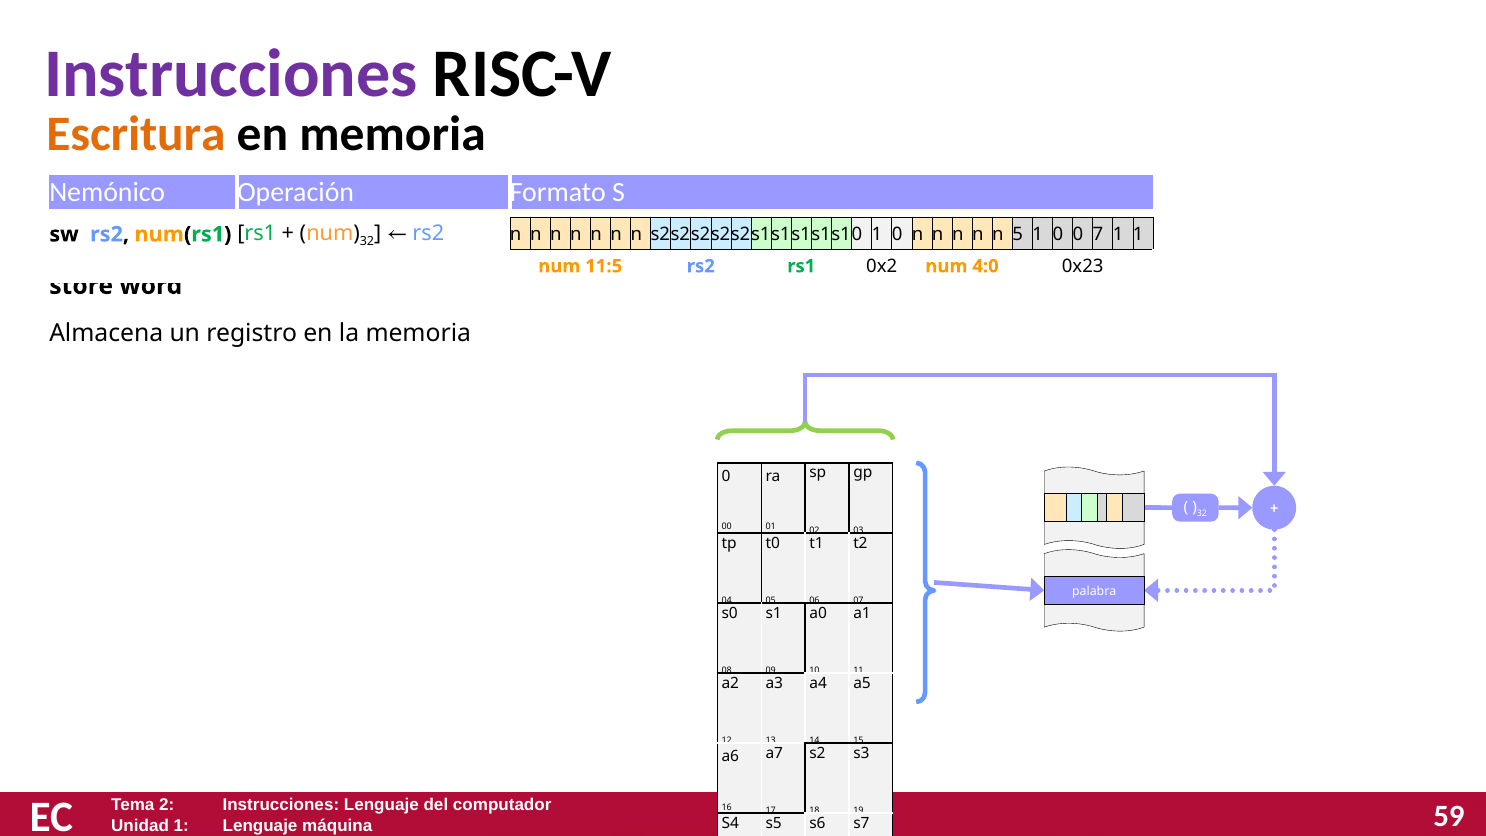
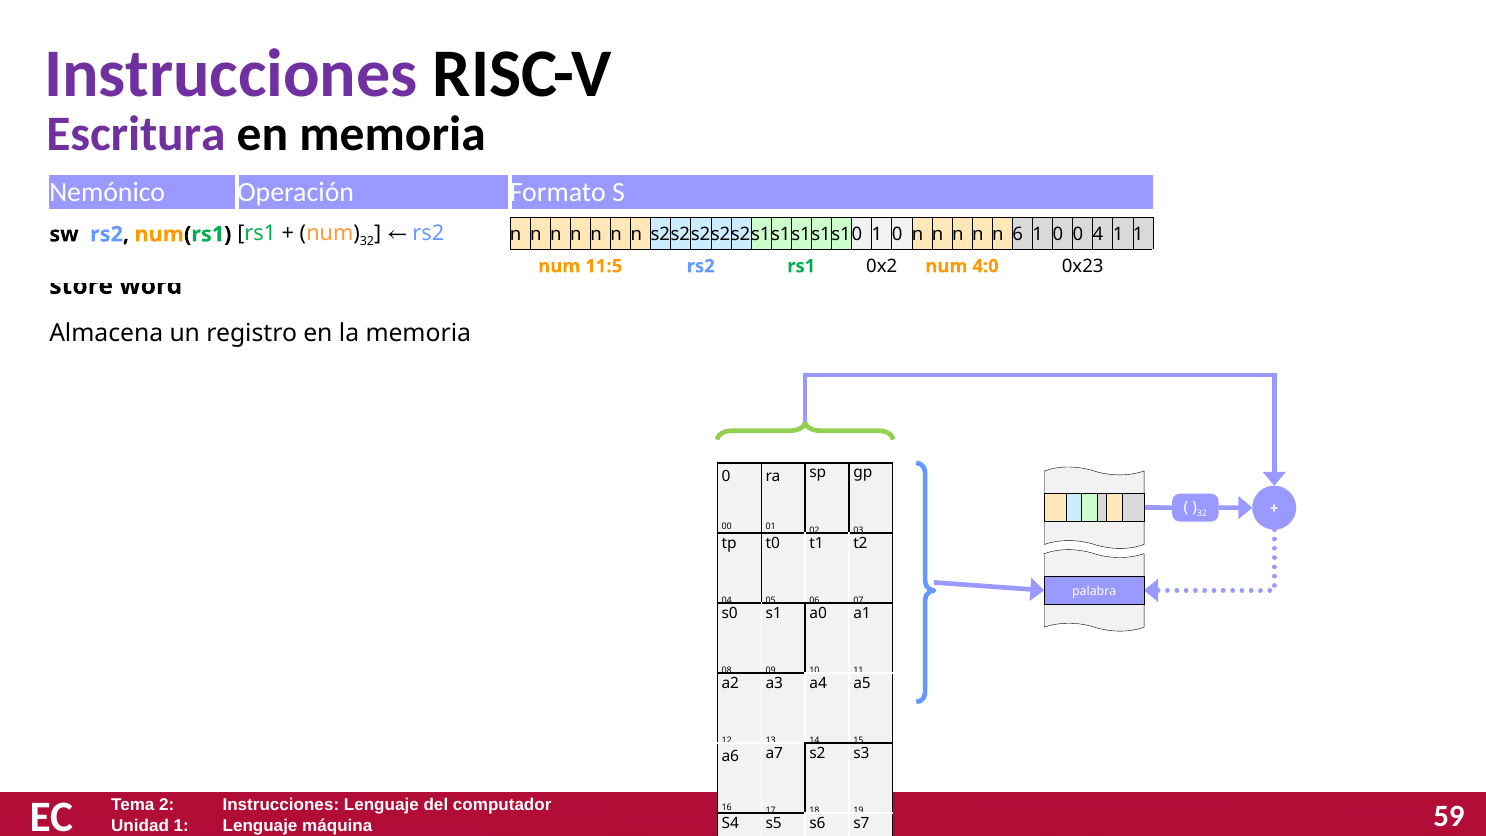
Escritura colour: orange -> purple (136, 134)
5: 5 -> 6 (1018, 234)
7: 7 -> 4 (1098, 234)
